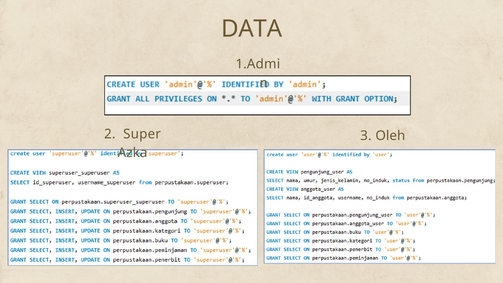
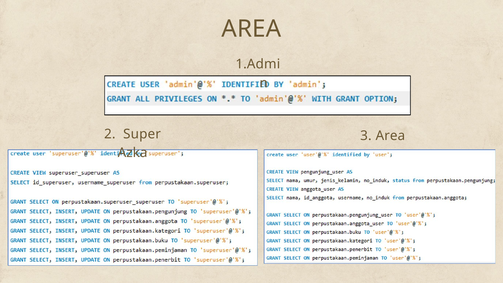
DATA: DATA -> AREA (251, 29)
3 Oleh: Oleh -> Area (390, 136)
